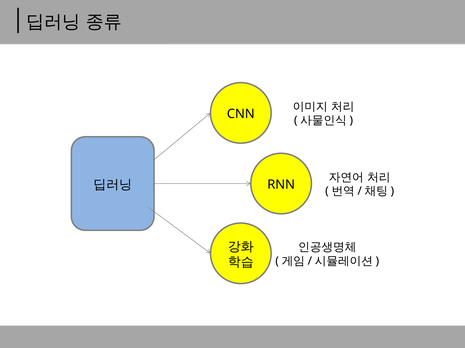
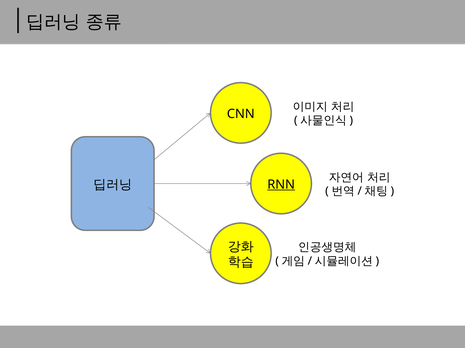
RNN underline: none -> present (281, 185)
